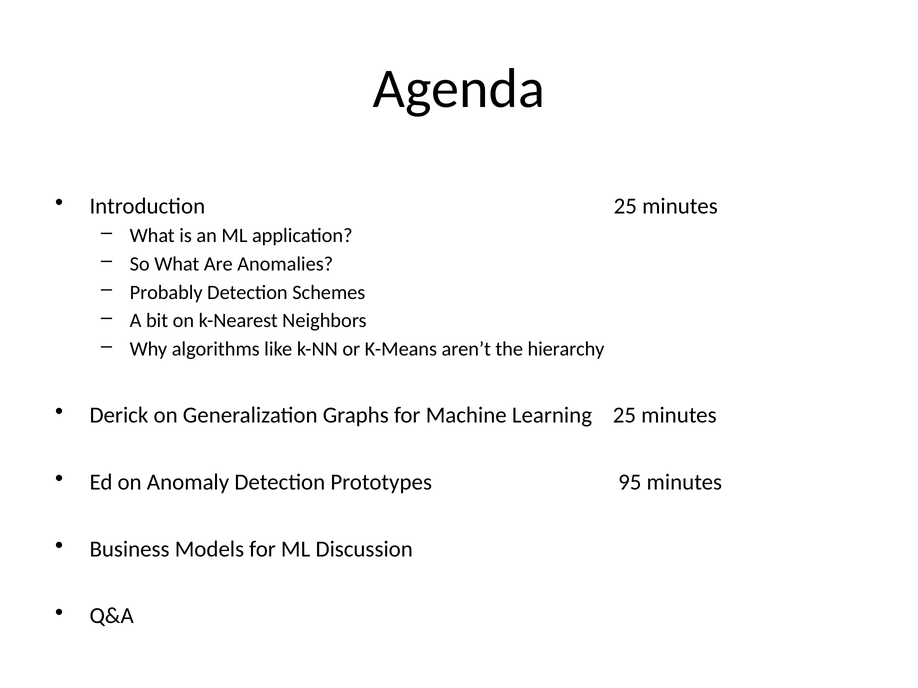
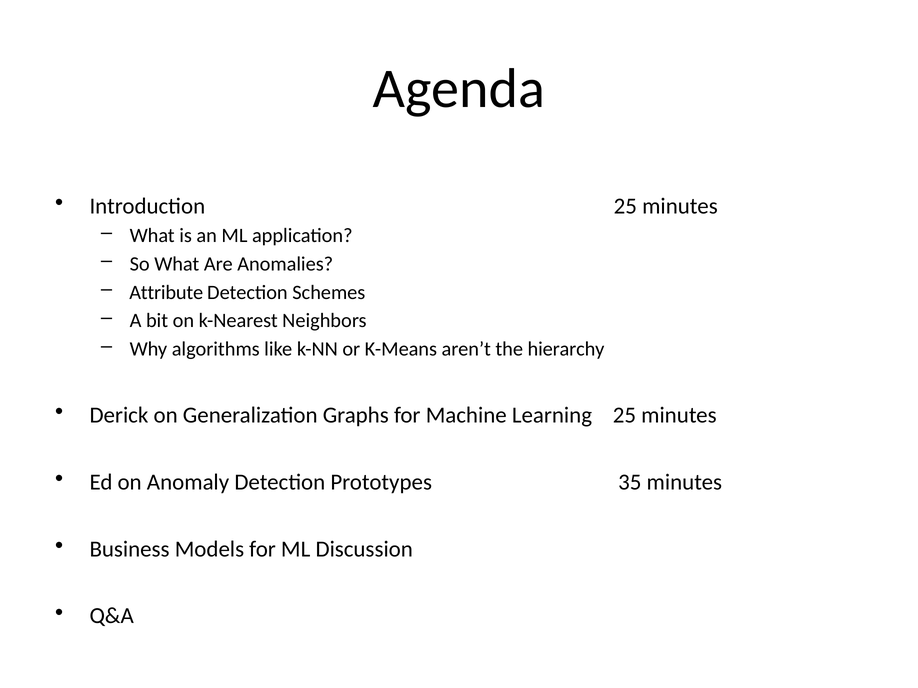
Probably: Probably -> Attribute (166, 293)
95: 95 -> 35 (630, 482)
